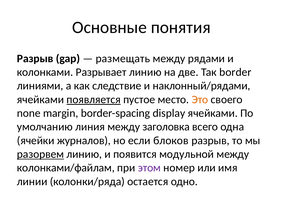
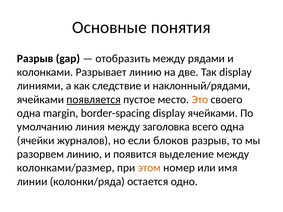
размещать: размещать -> отобразить (123, 59)
Так border: border -> display (235, 72)
none: none -> одна (29, 113)
разорвем underline: present -> none (41, 154)
модульной: модульной -> выделение (187, 154)
колонками/файлам: колонками/файлам -> колонками/размер (66, 168)
этом colour: purple -> orange (149, 168)
